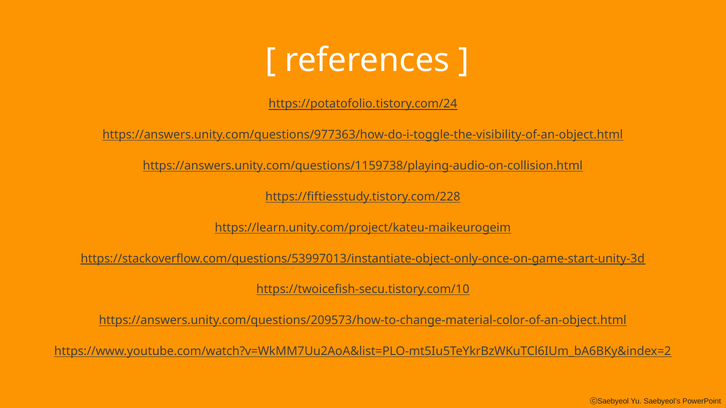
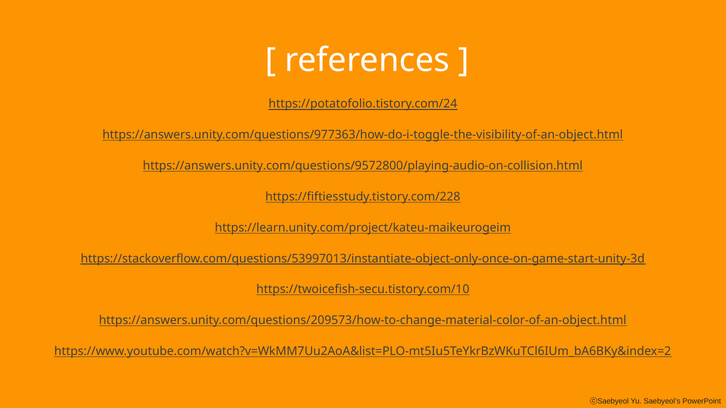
https://answers.unity.com/questions/1159738/playing-audio-on-collision.html: https://answers.unity.com/questions/1159738/playing-audio-on-collision.html -> https://answers.unity.com/questions/9572800/playing-audio-on-collision.html (363, 166)
